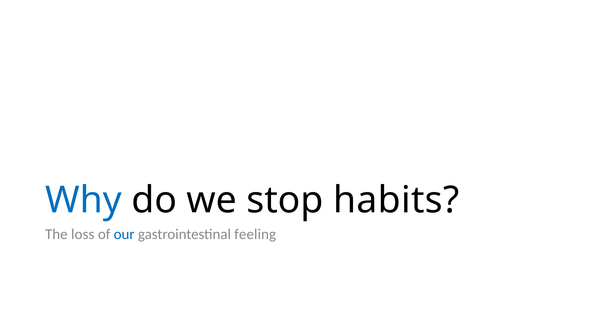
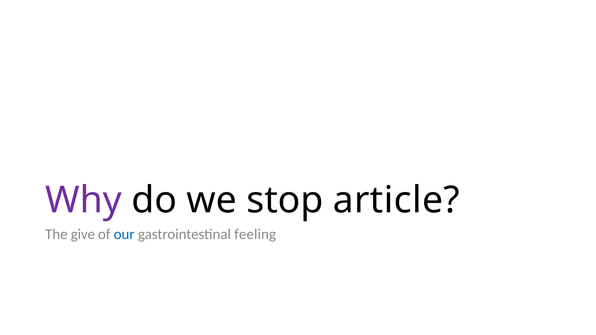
Why colour: blue -> purple (83, 200)
habits: habits -> article (396, 200)
loss: loss -> give (83, 235)
